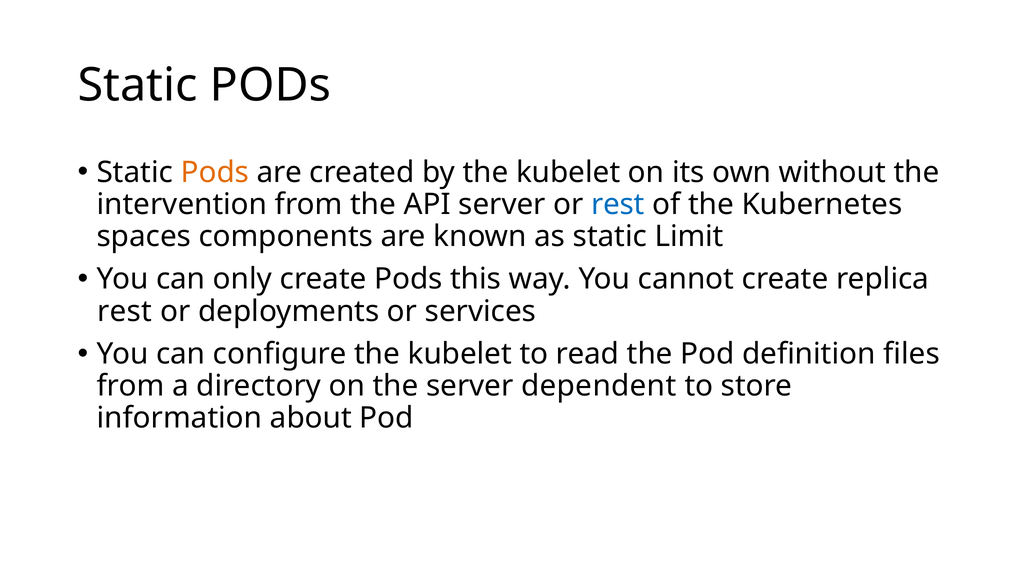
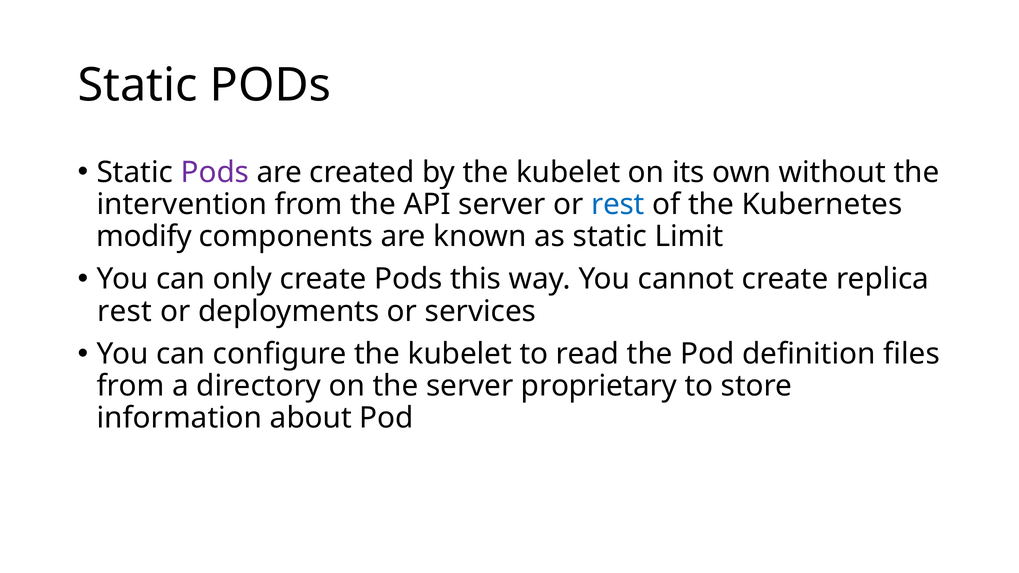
Pods colour: orange -> purple (215, 172)
spaces: spaces -> modify (144, 236)
dependent: dependent -> proprietary (599, 386)
